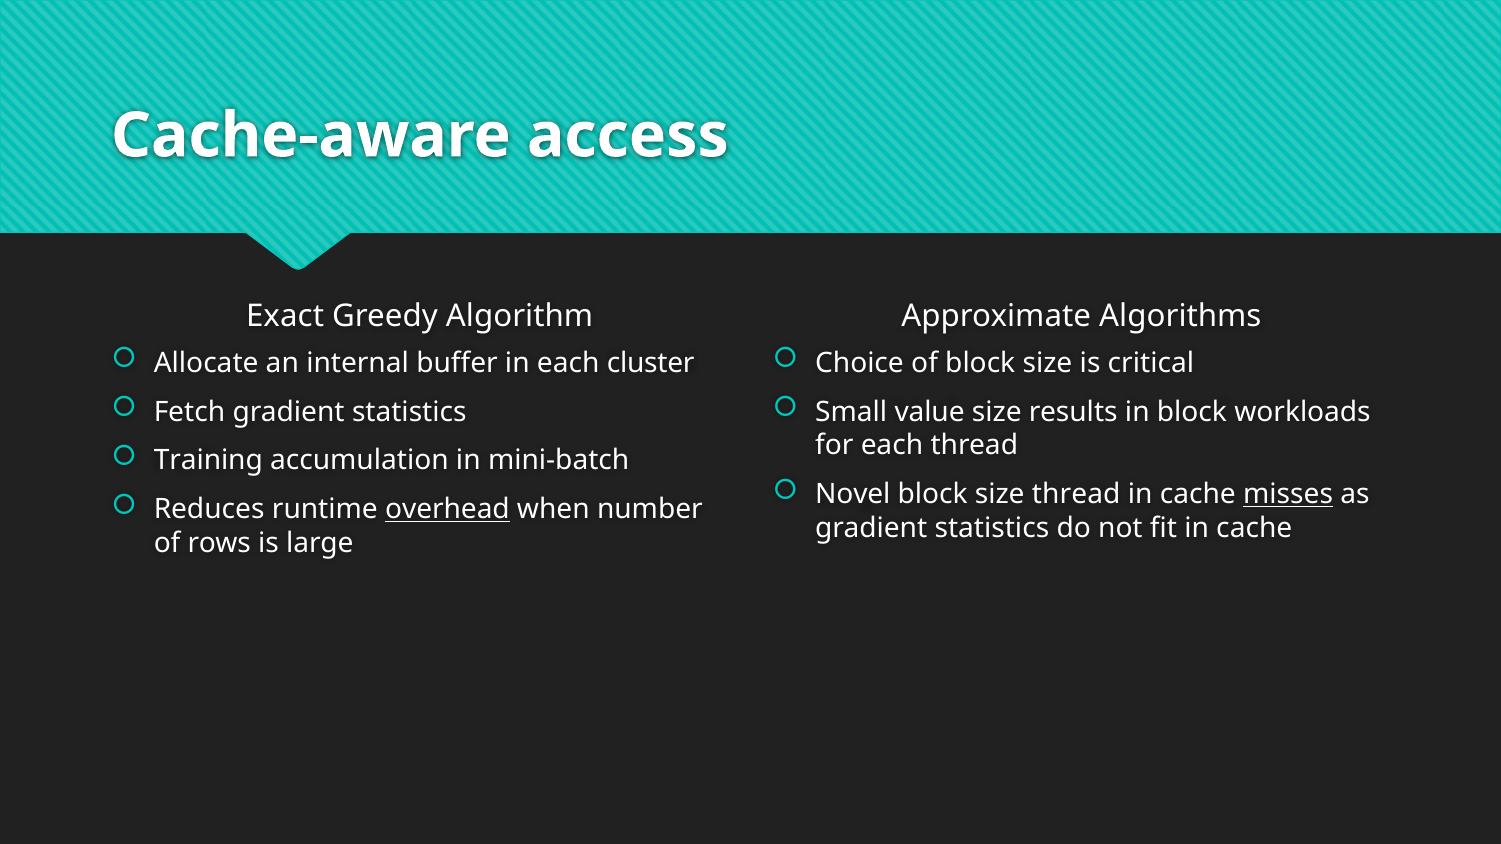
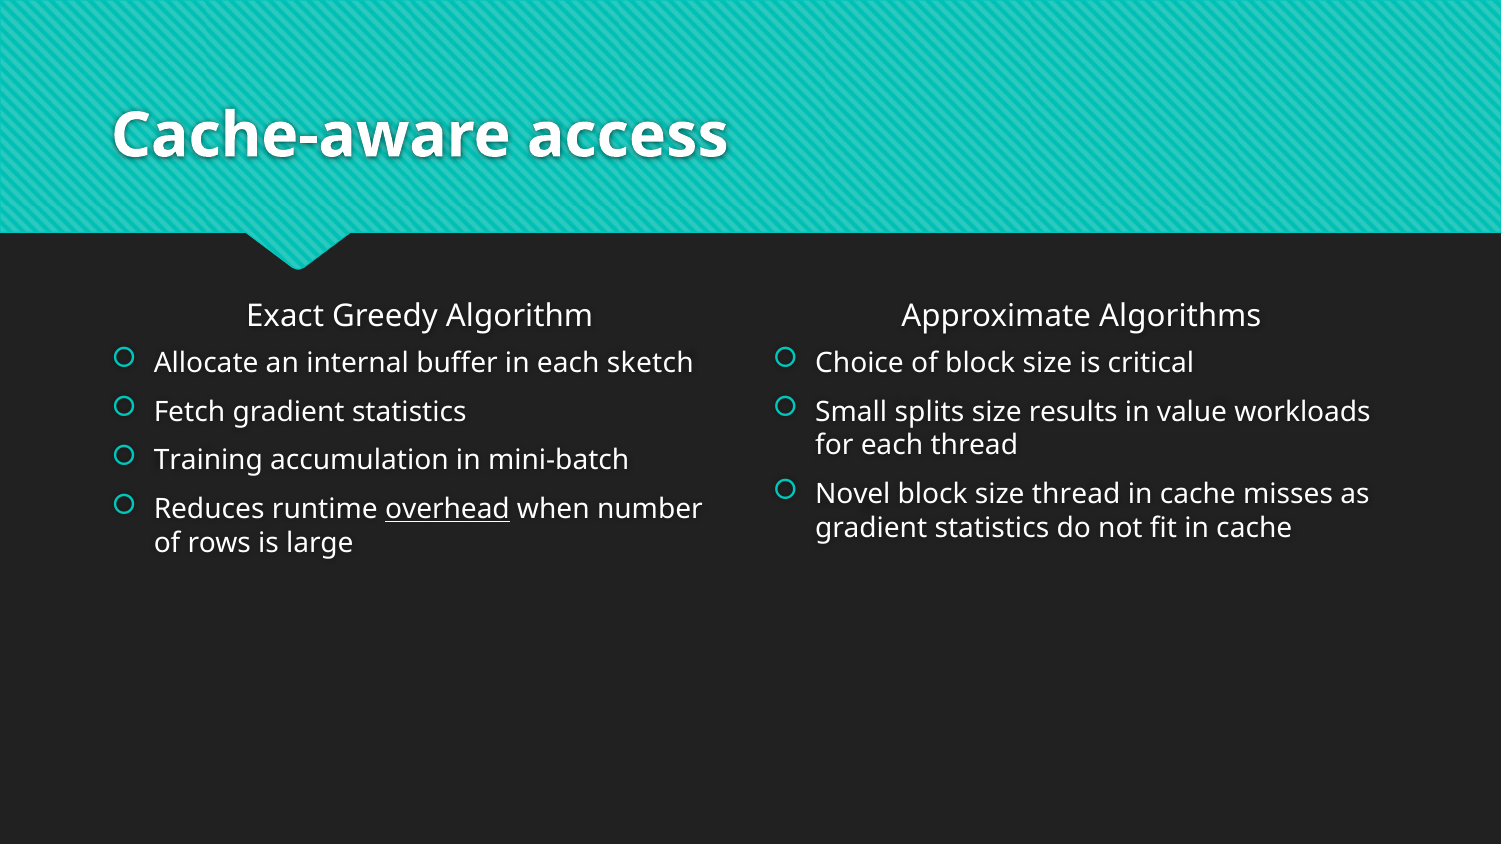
cluster: cluster -> sketch (650, 363)
value: value -> splits (929, 412)
in block: block -> value (1192, 412)
misses underline: present -> none (1288, 495)
